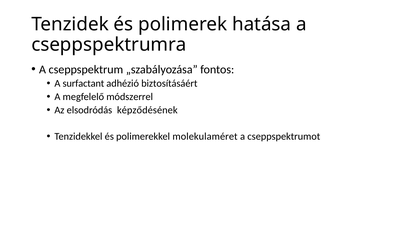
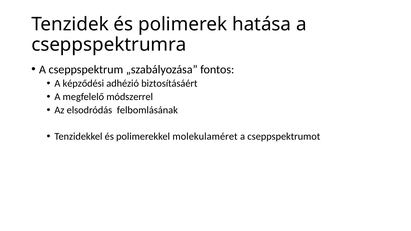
surfactant: surfactant -> képződési (83, 84)
képződésének: képződésének -> felbomlásának (147, 110)
